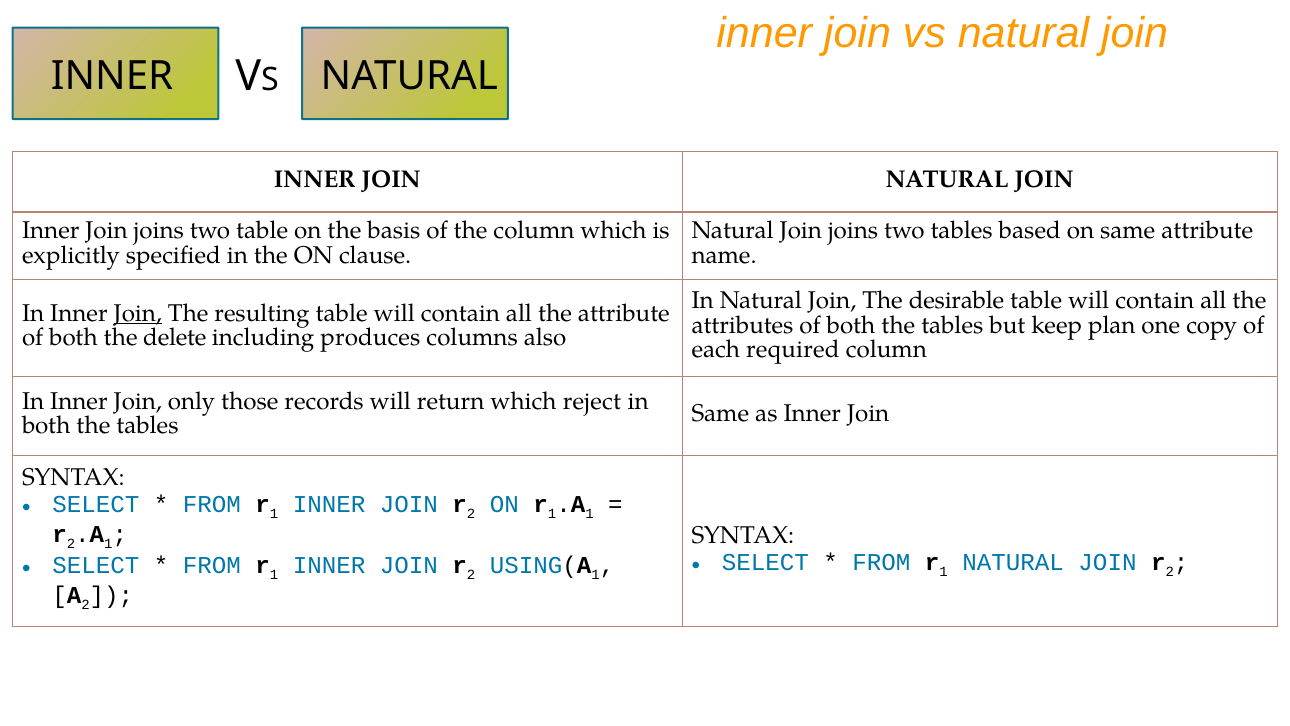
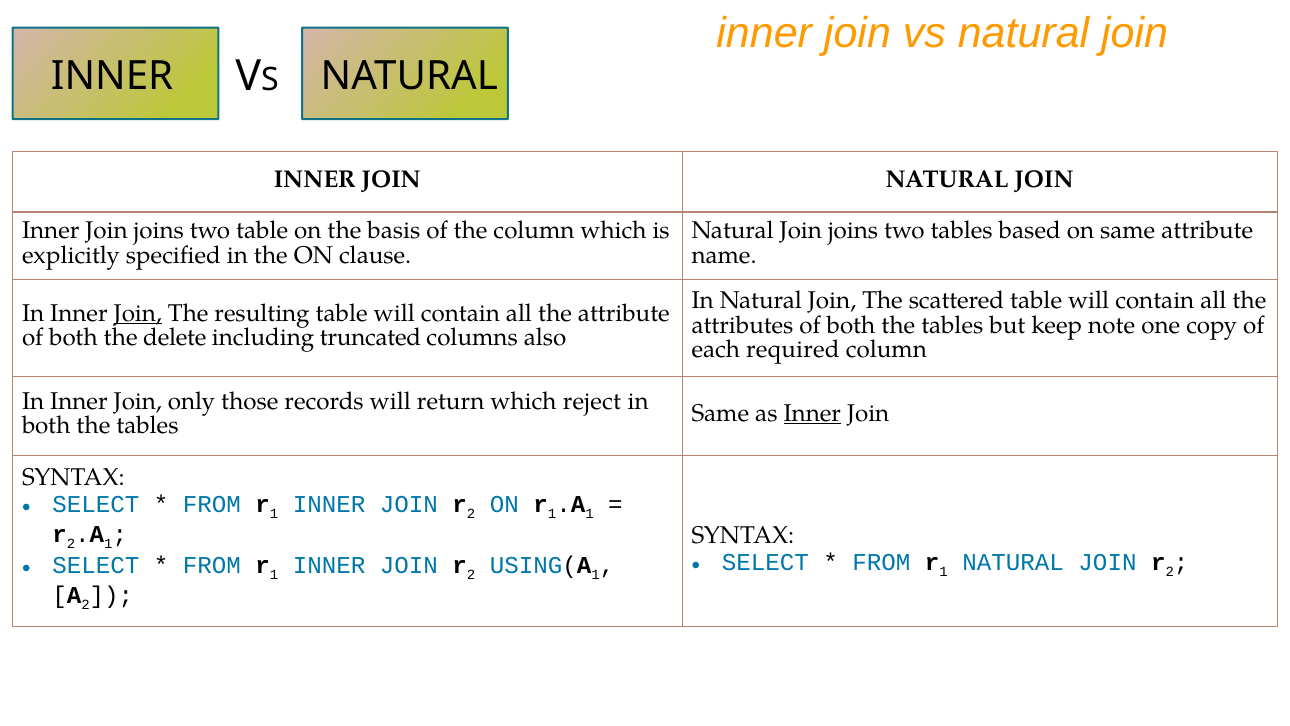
desirable: desirable -> scattered (956, 301)
plan: plan -> note (1112, 325)
produces: produces -> truncated (371, 337)
Inner underline: none -> present (812, 413)
